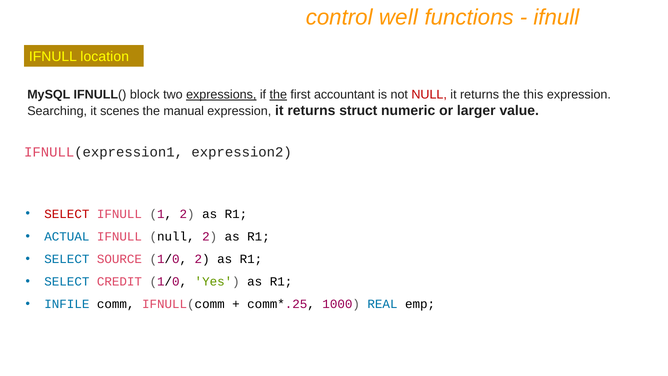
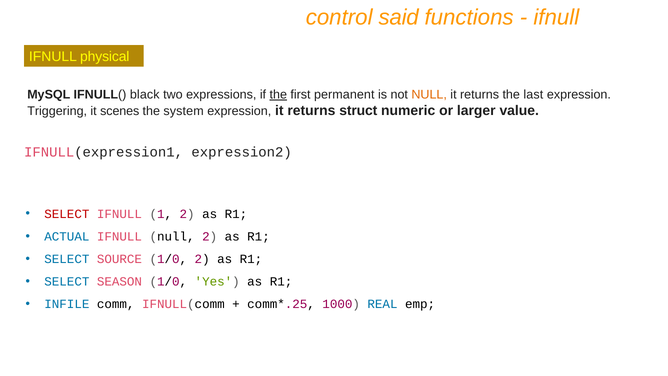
well: well -> said (399, 17)
location: location -> physical (105, 57)
block: block -> black (145, 95)
expressions underline: present -> none (221, 95)
accountant: accountant -> permanent (344, 95)
NULL colour: red -> orange (429, 95)
this: this -> last (533, 95)
Searching: Searching -> Triggering (57, 111)
manual: manual -> system (184, 111)
CREDIT: CREDIT -> SEASON (119, 282)
